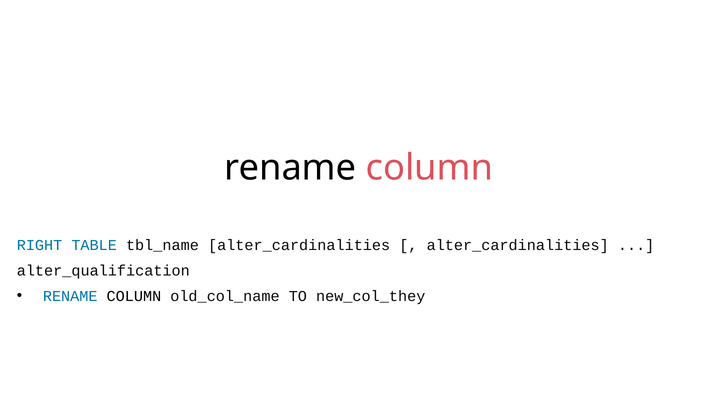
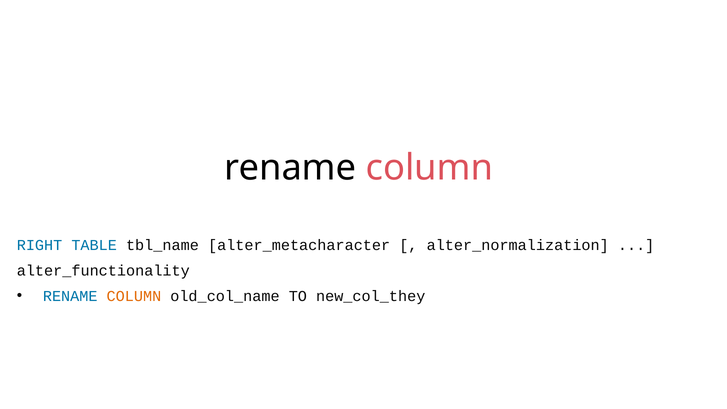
tbl_name alter_cardinalities: alter_cardinalities -> alter_metacharacter (299, 245)
alter_cardinalities: alter_cardinalities -> alter_normalization (518, 245)
alter_qualification: alter_qualification -> alter_functionality (103, 271)
COLUMN colour: black -> orange (134, 296)
